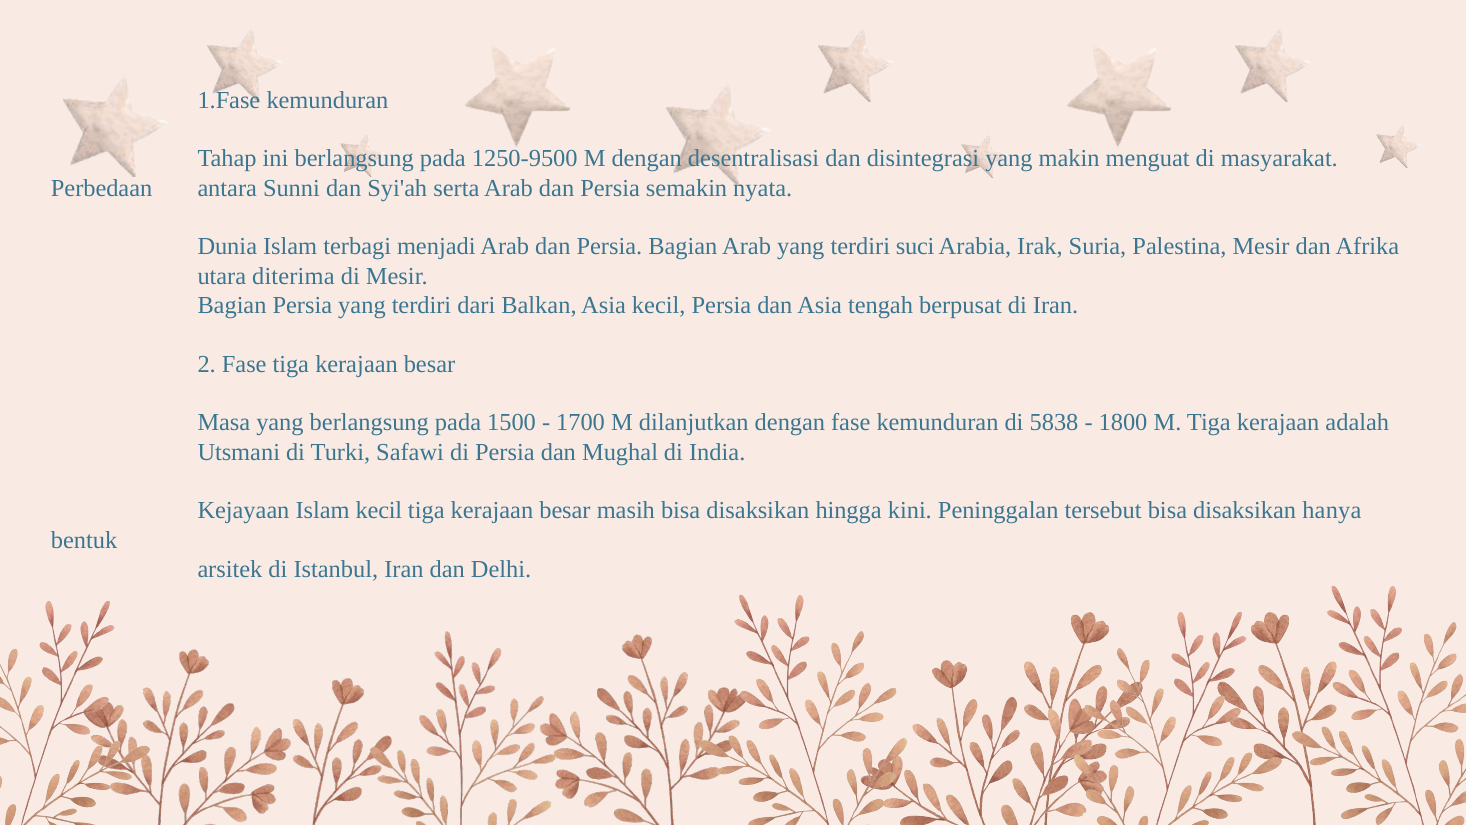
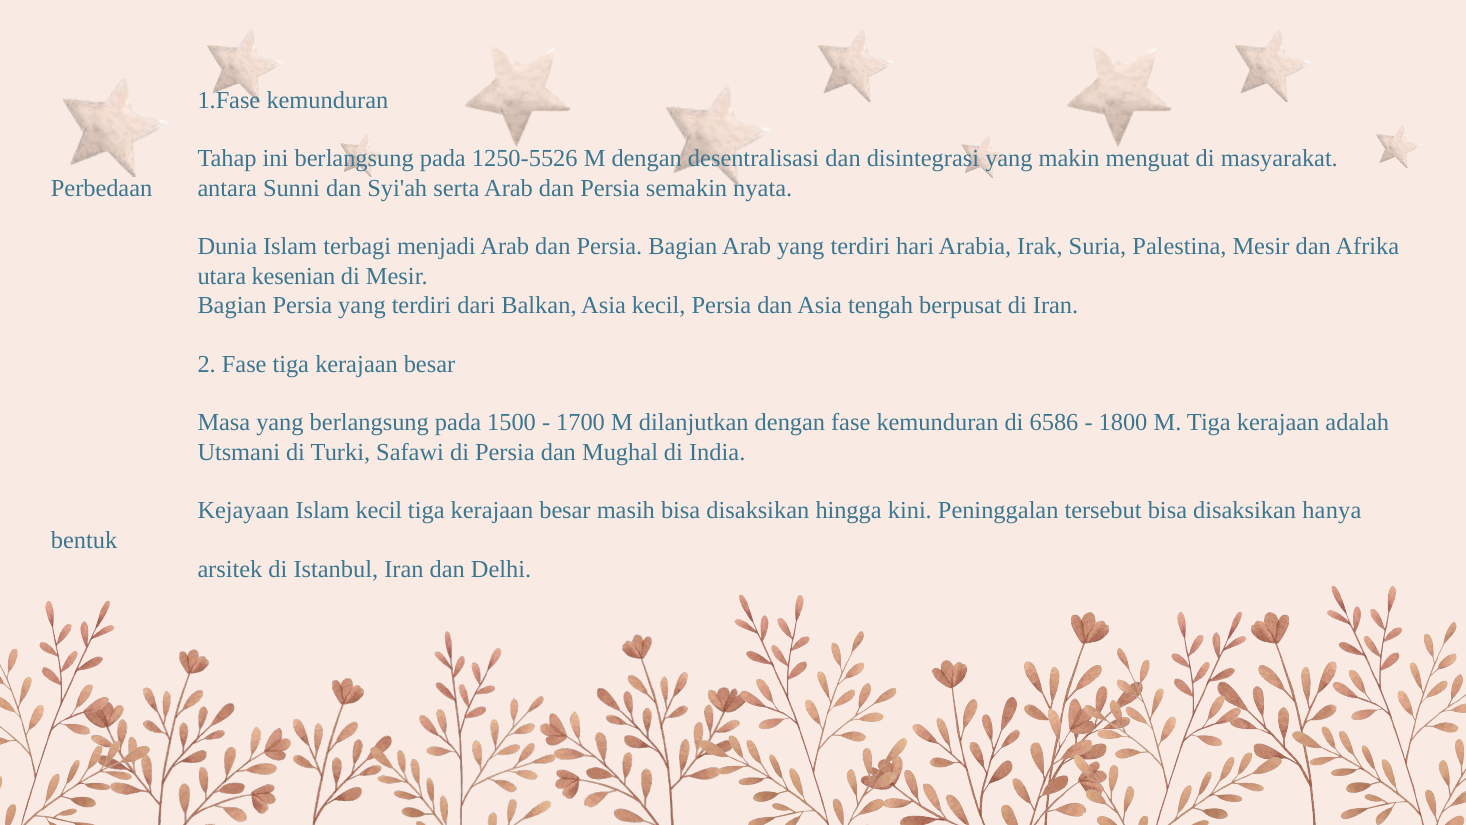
1250-9500: 1250-9500 -> 1250-5526 (525, 159)
suci: suci -> hari (915, 247)
diterima: diterima -> kesenian (294, 276)
5838: 5838 -> 6586 (1054, 423)
